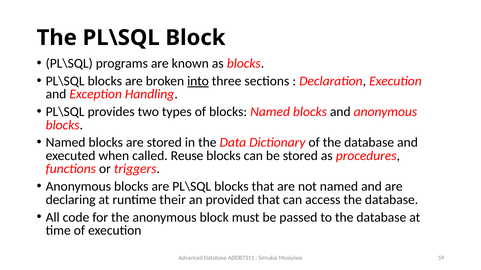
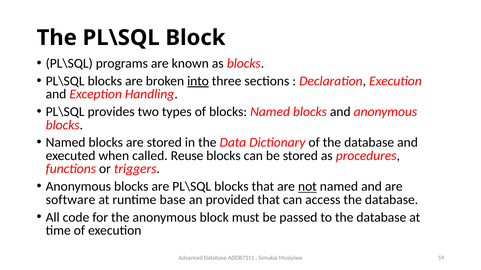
not underline: none -> present (307, 187)
declaring: declaring -> software (71, 200)
their: their -> base (173, 200)
